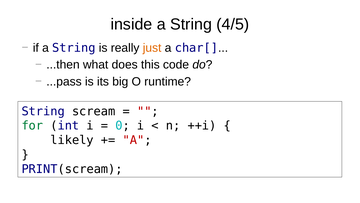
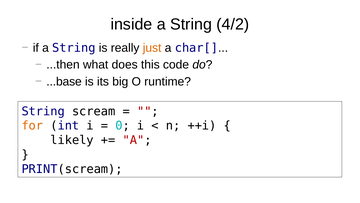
4/5: 4/5 -> 4/2 (233, 24)
...pass: ...pass -> ...base (64, 81)
for colour: green -> orange (32, 125)
